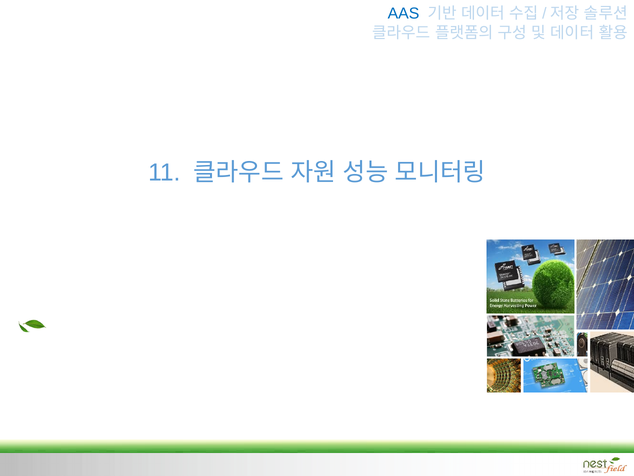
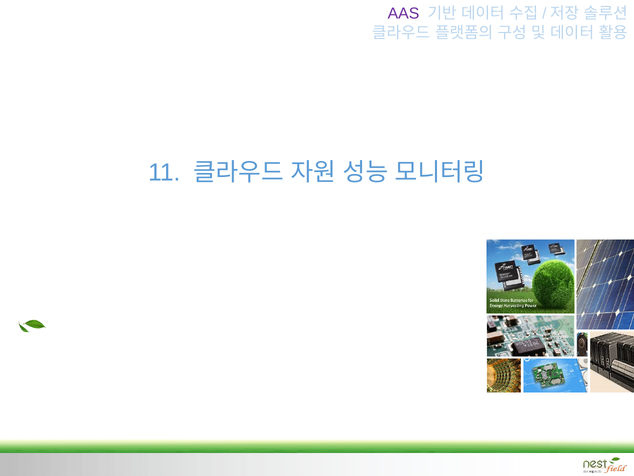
AAS colour: blue -> purple (404, 14)
